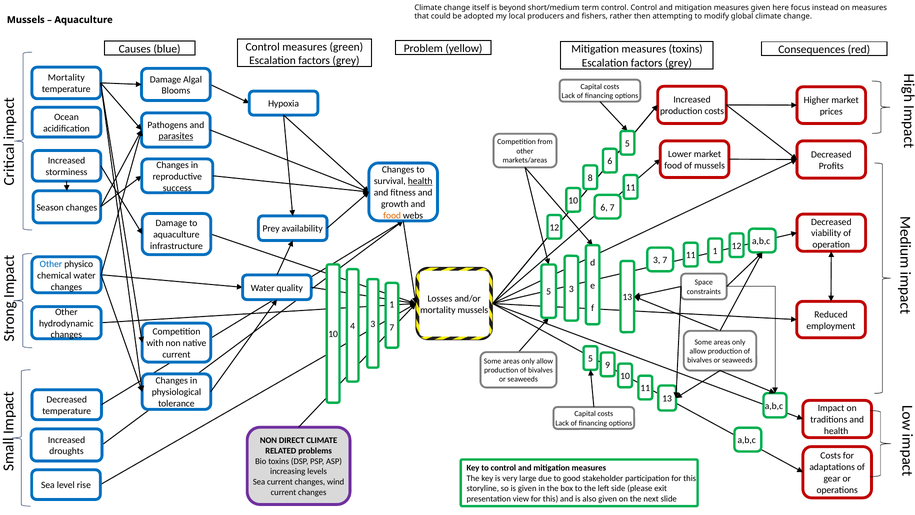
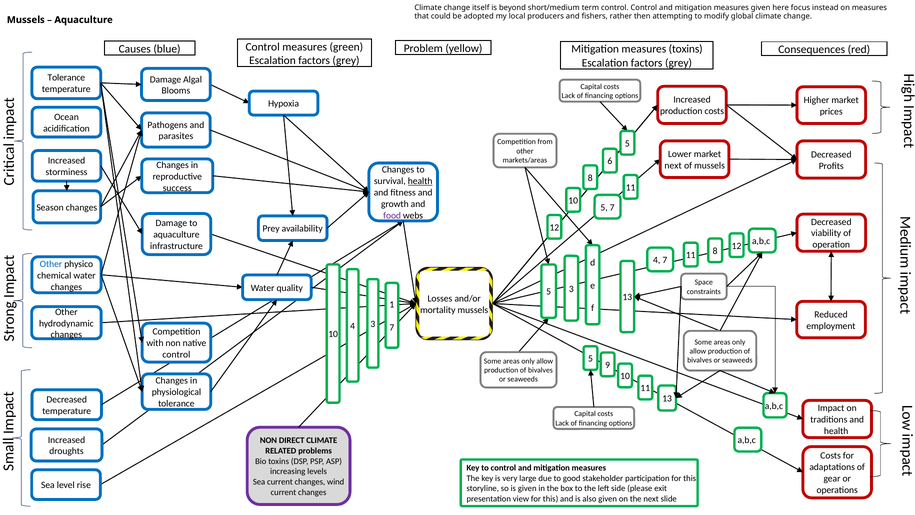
Mortality: Mortality -> Tolerance (66, 78)
parasites underline: present -> none (176, 136)
food: food -> next (673, 165)
6: 6 -> 5 (604, 207)
food colour: orange -> purple (392, 215)
11 1: 1 -> 8 (715, 251)
3: 3 -> 4 (657, 260)
current: current -> control (176, 355)
